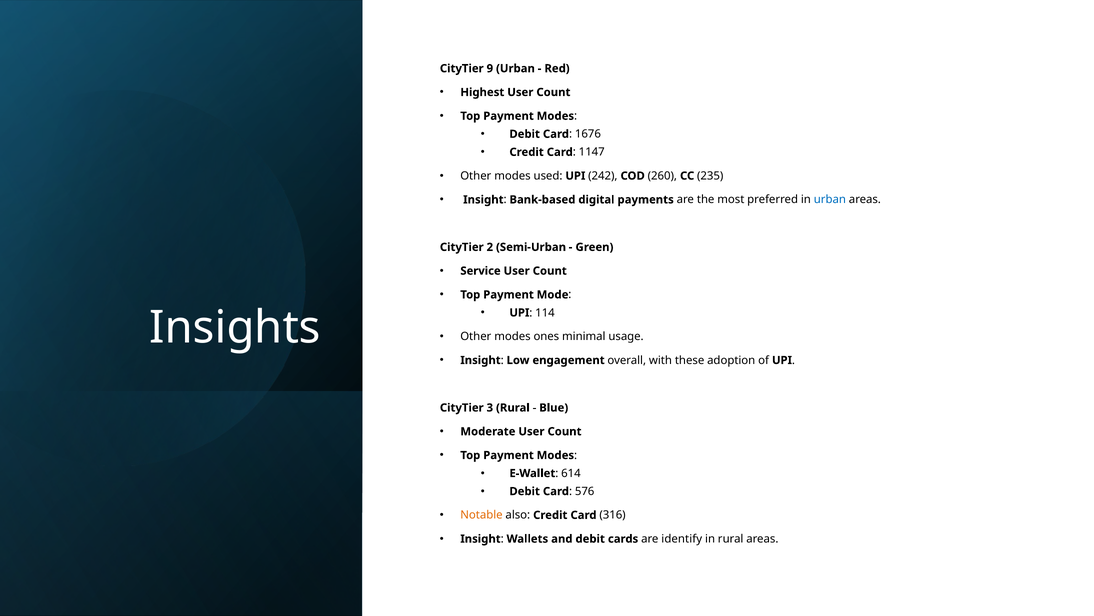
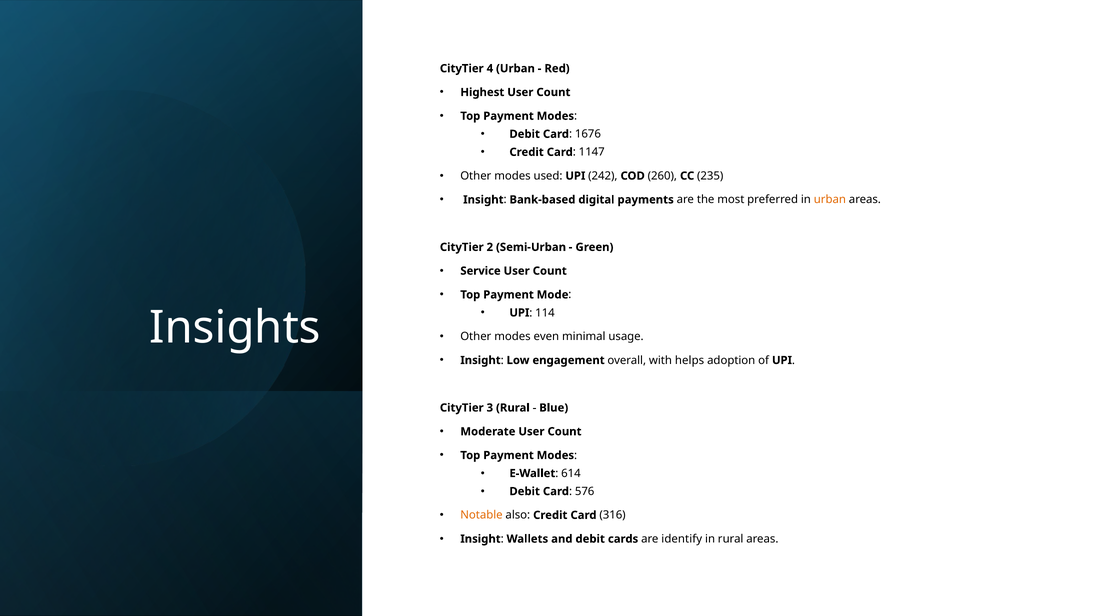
9: 9 -> 4 (490, 68)
urban colour: blue -> orange (830, 199)
ones: ones -> even (546, 336)
these: these -> helps (690, 360)
